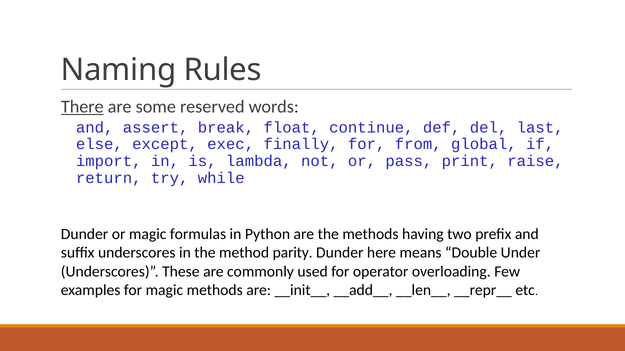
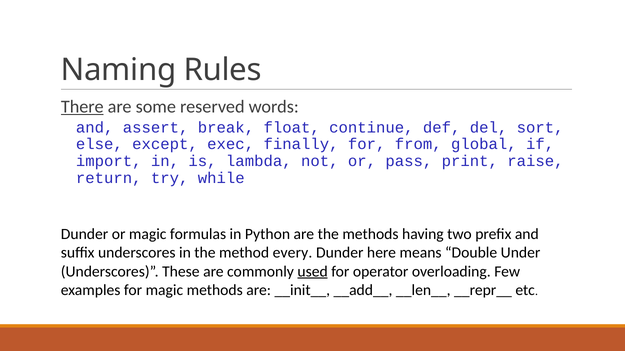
last: last -> sort (540, 128)
parity: parity -> every (293, 253)
used underline: none -> present (313, 272)
